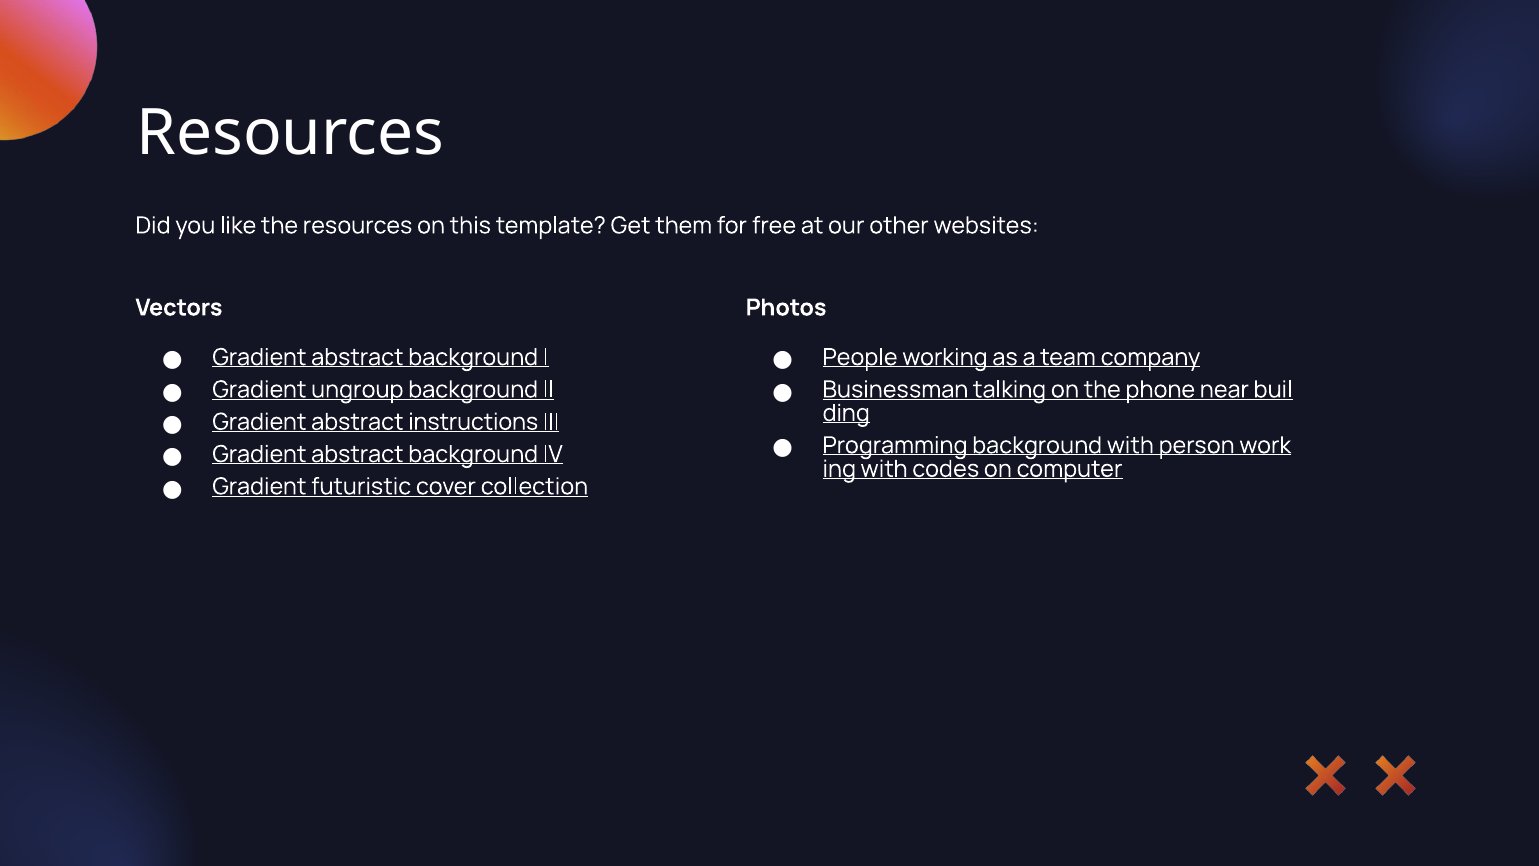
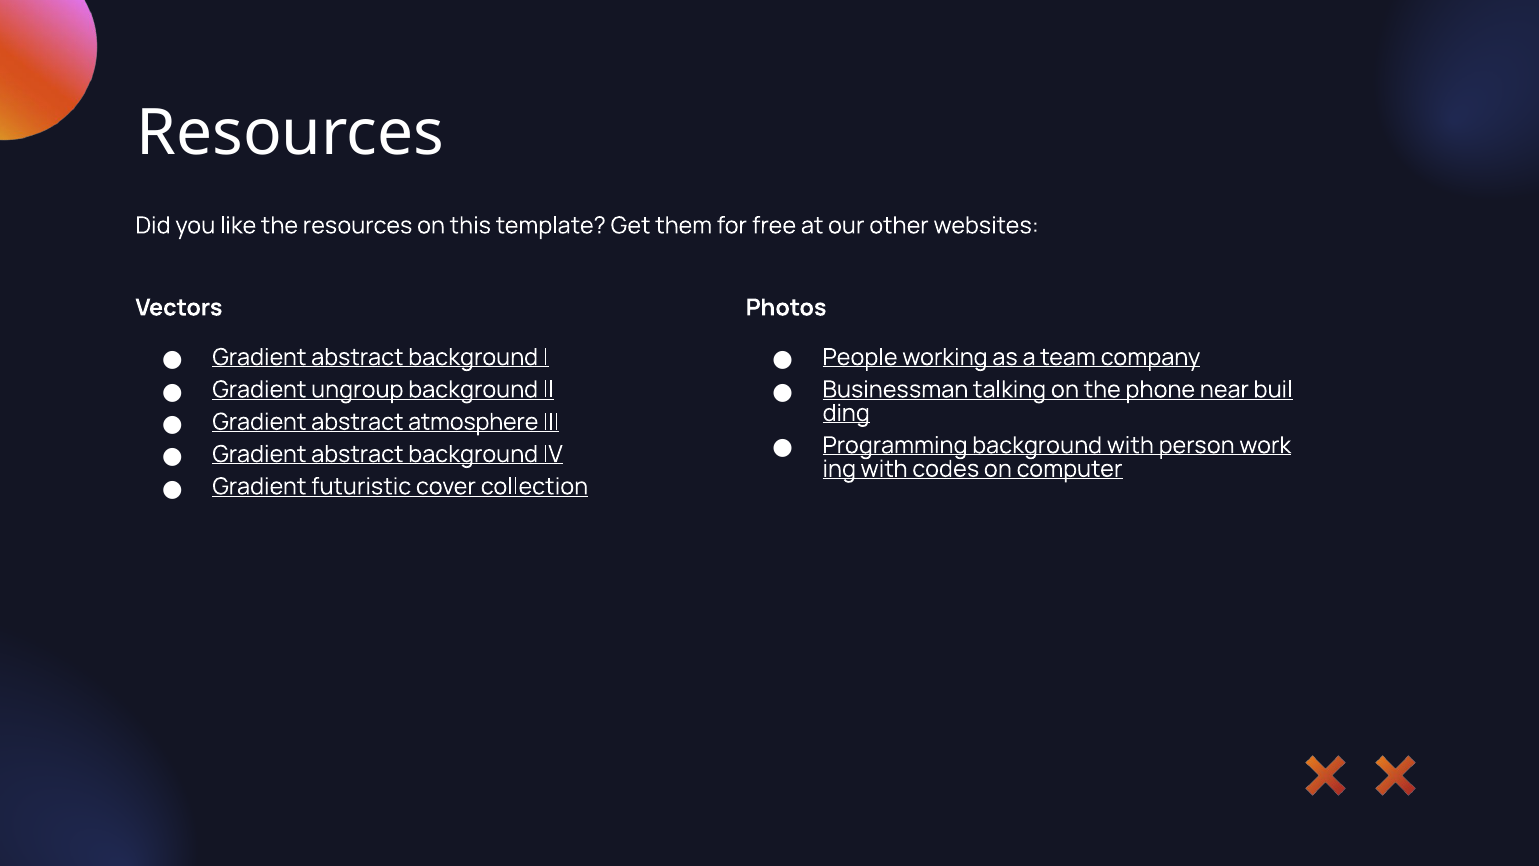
instructions: instructions -> atmosphere (473, 422)
